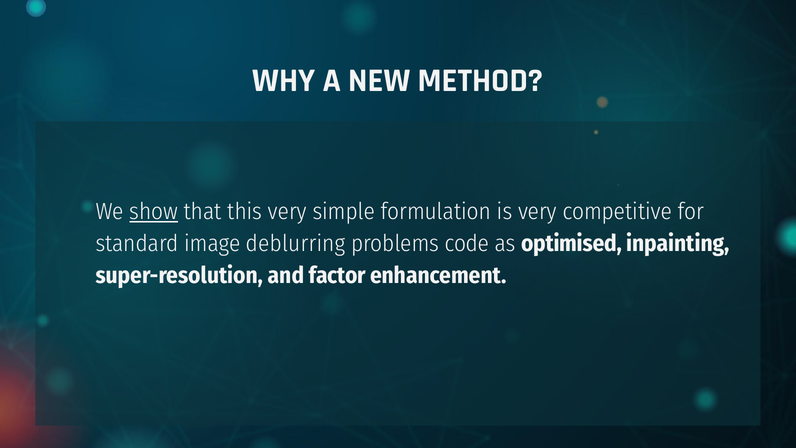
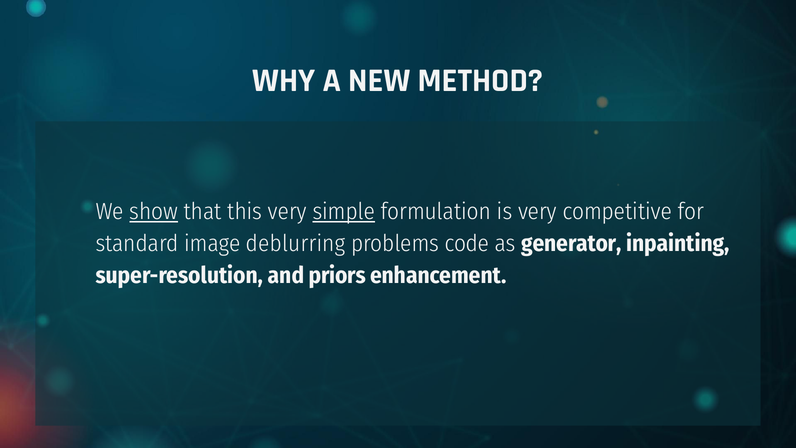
simple underline: none -> present (344, 211)
optimised: optimised -> generator (571, 243)
factor: factor -> priors (337, 276)
